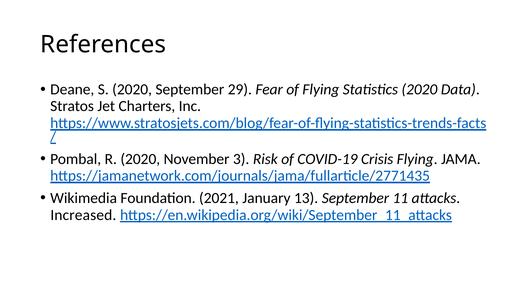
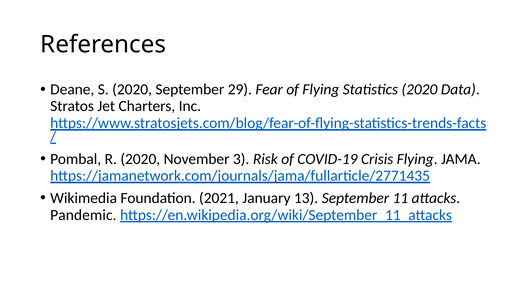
Increased: Increased -> Pandemic (83, 215)
